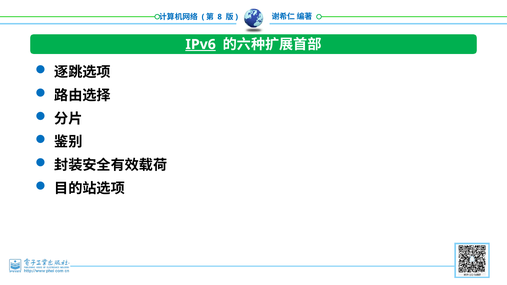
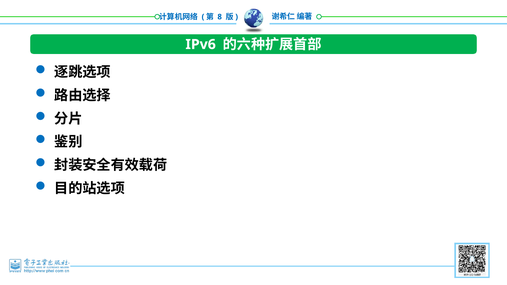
IPv6 underline: present -> none (201, 44)
